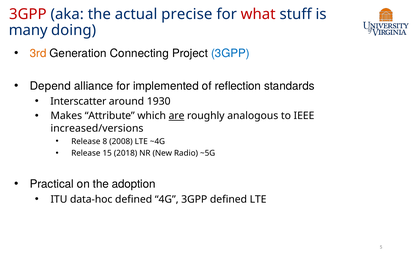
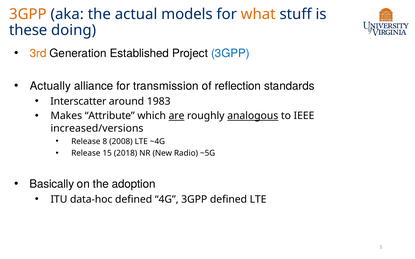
3GPP colour: red -> orange (28, 14)
precise: precise -> models (187, 14)
what colour: red -> orange (258, 14)
many: many -> these (28, 30)
Connecting: Connecting -> Established (139, 53)
Depend: Depend -> Actually (50, 86)
implemented: implemented -> transmission (166, 86)
1930: 1930 -> 1983 (159, 101)
analogous underline: none -> present (253, 116)
Practical: Practical -> Basically (52, 184)
